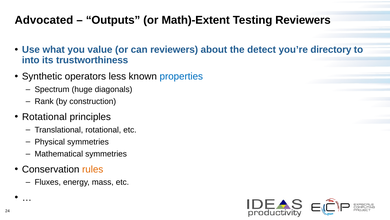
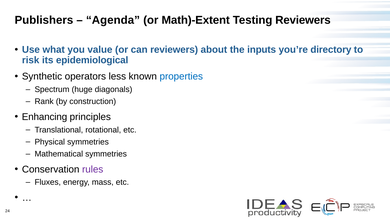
Advocated: Advocated -> Publishers (44, 20)
Outputs: Outputs -> Agenda (113, 20)
detect: detect -> inputs (262, 50)
into: into -> risk (31, 60)
trustworthiness: trustworthiness -> epidemiological (92, 60)
Rotational: Rotational -> Enhancing (45, 117)
rules colour: orange -> purple (93, 169)
